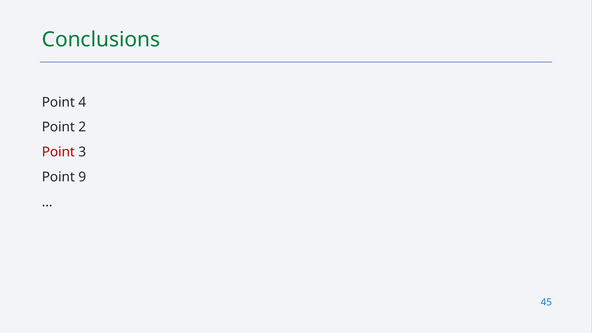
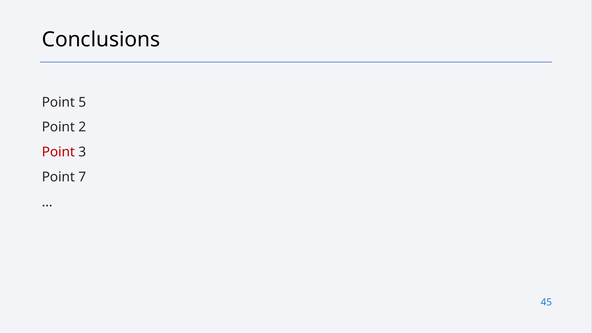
Conclusions colour: green -> black (101, 40)
4: 4 -> 5 (82, 102)
9: 9 -> 7 (82, 177)
